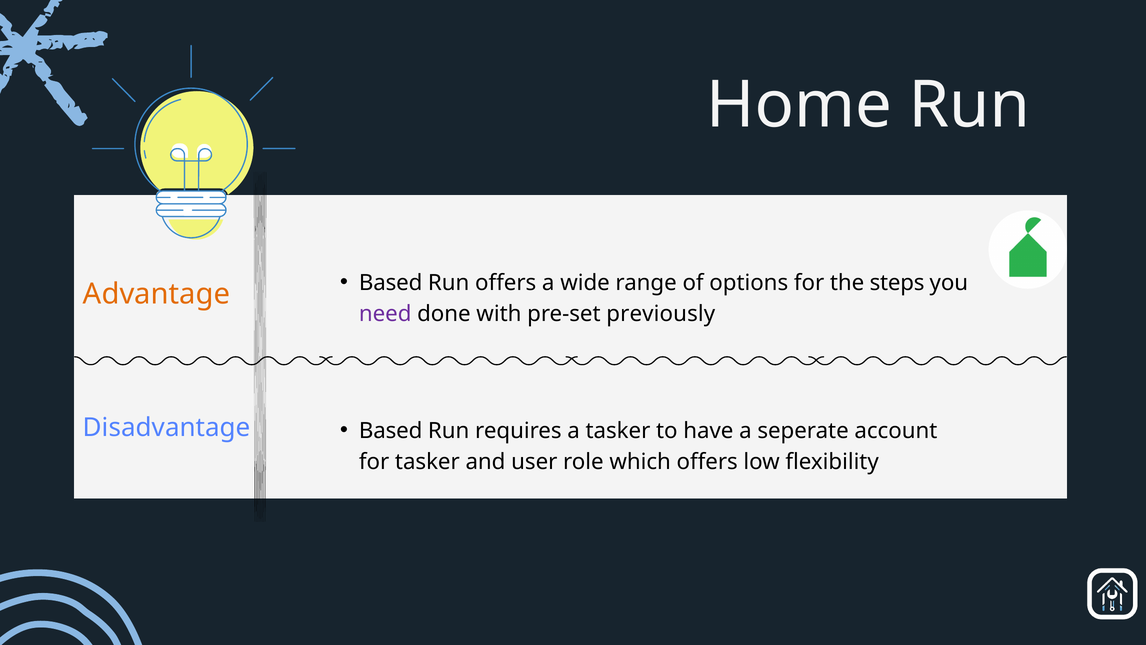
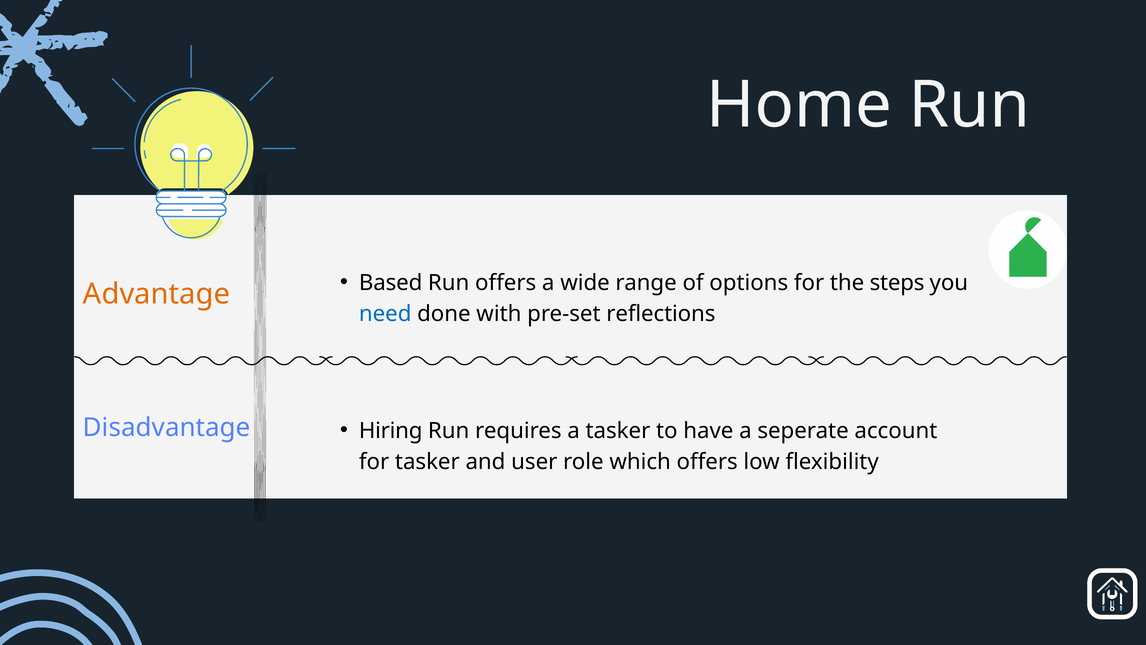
need colour: purple -> blue (385, 314)
previously: previously -> reflections (661, 314)
Based: Based -> Hiring (391, 430)
